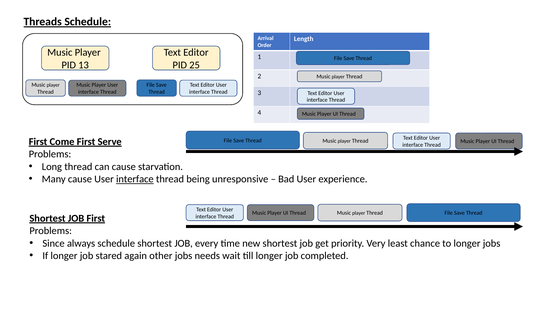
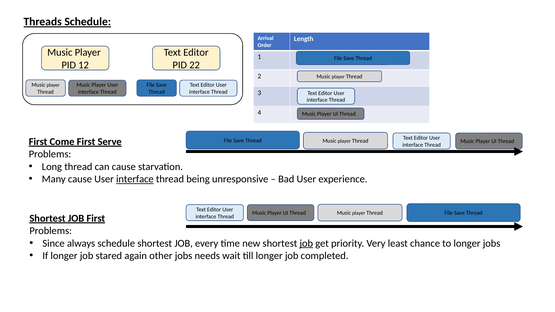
13: 13 -> 12 (84, 65)
25: 25 -> 22 (195, 65)
job underline: none -> present (306, 243)
